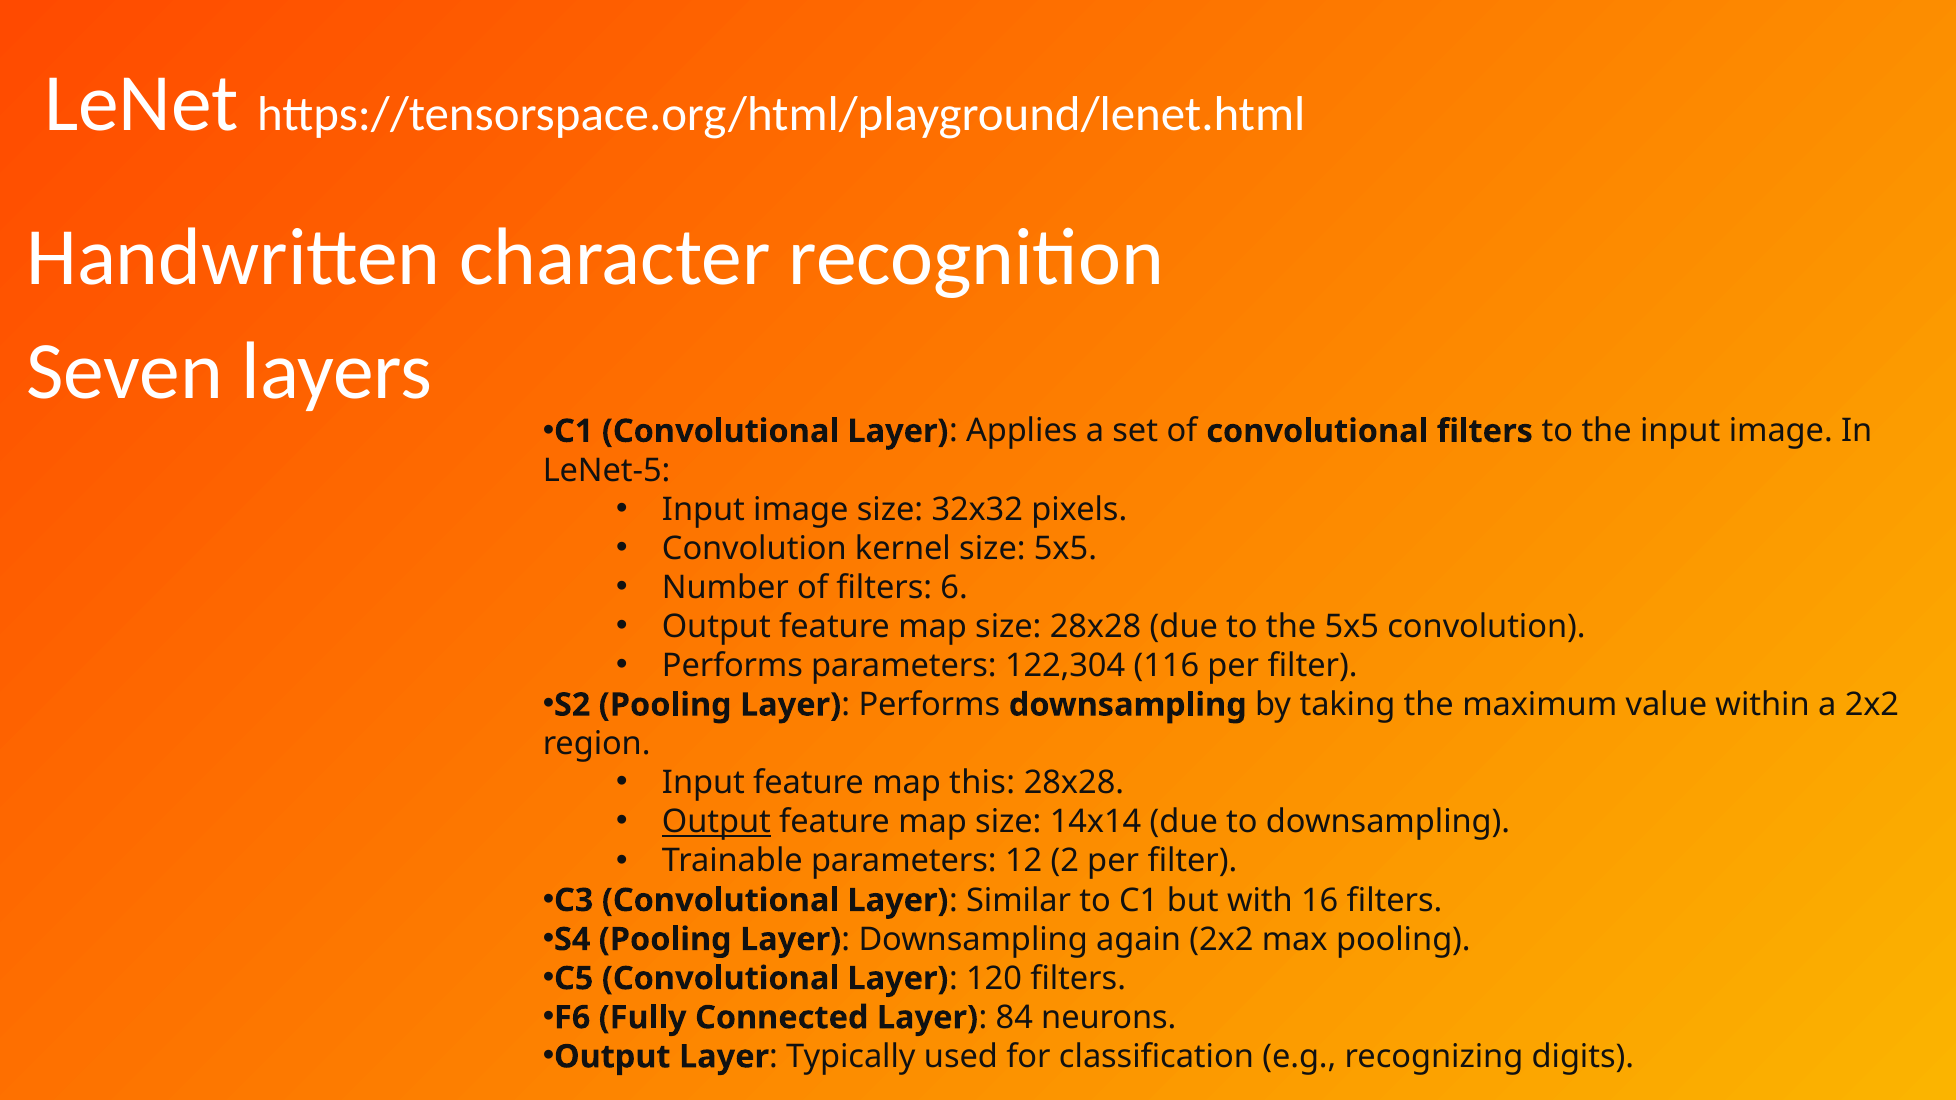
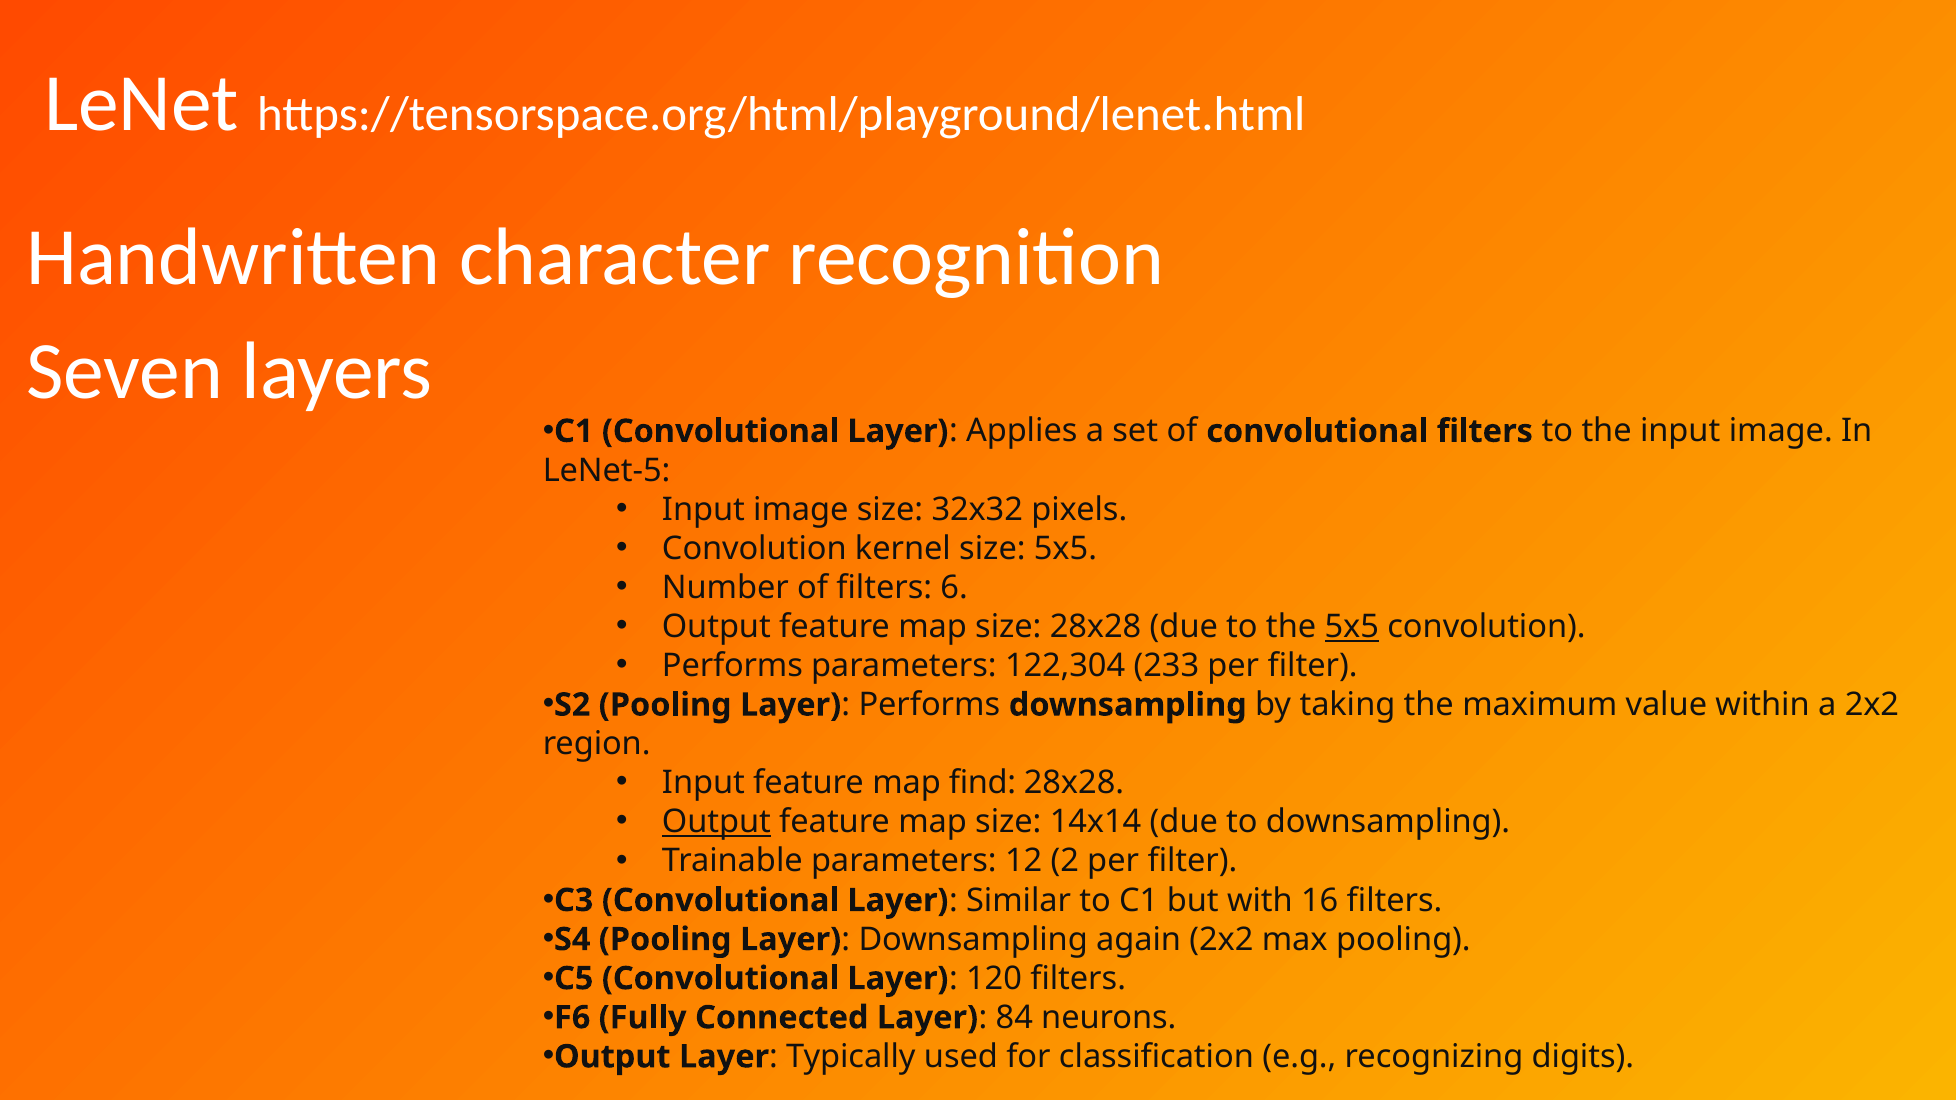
5x5 underline: none -> present (1352, 627)
116: 116 -> 233 (1166, 666)
this: this -> find (982, 783)
